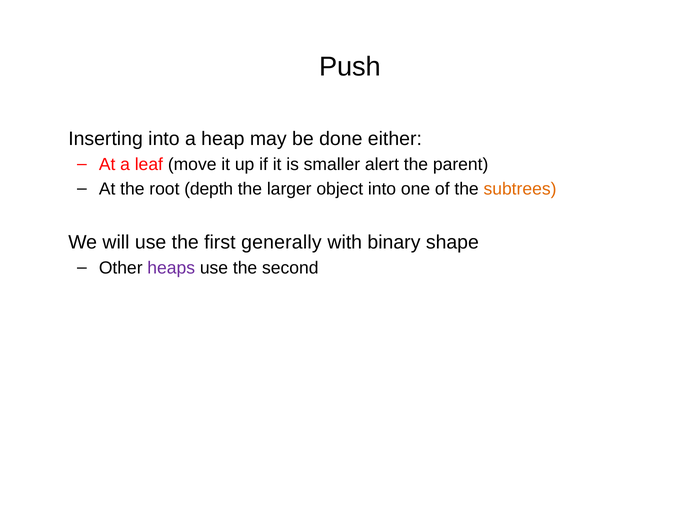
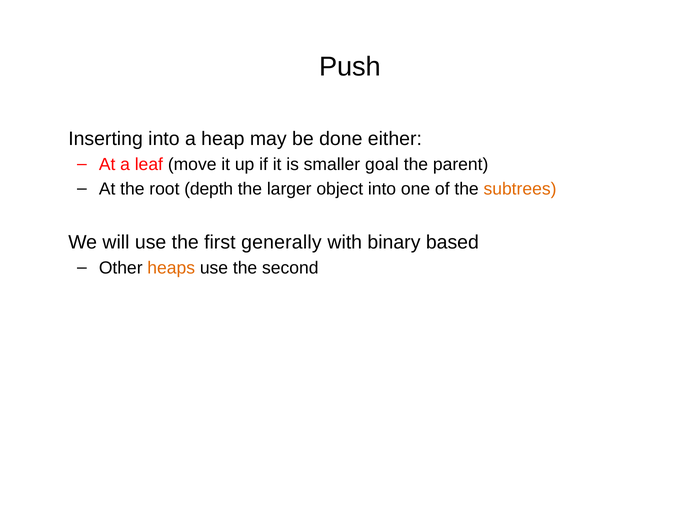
alert: alert -> goal (382, 165)
shape: shape -> based (452, 242)
heaps colour: purple -> orange (171, 268)
